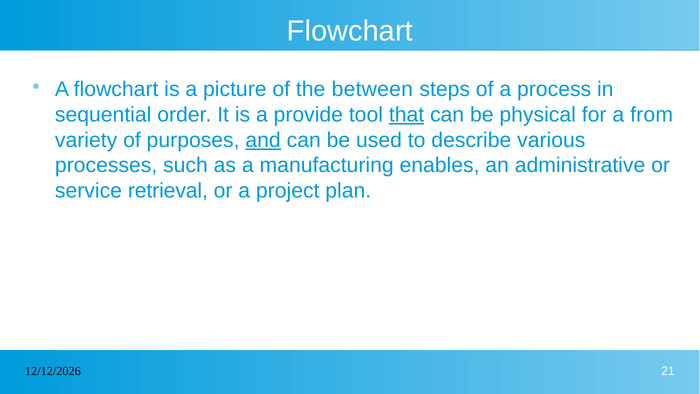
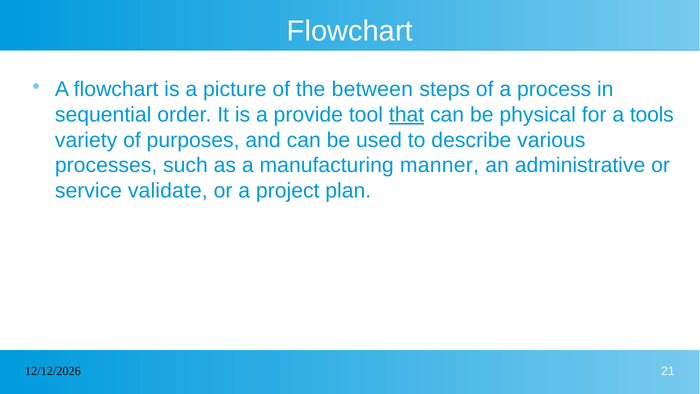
from: from -> tools (652, 115)
and underline: present -> none (263, 140)
enables: enables -> manner (439, 165)
retrieval: retrieval -> validate (168, 191)
